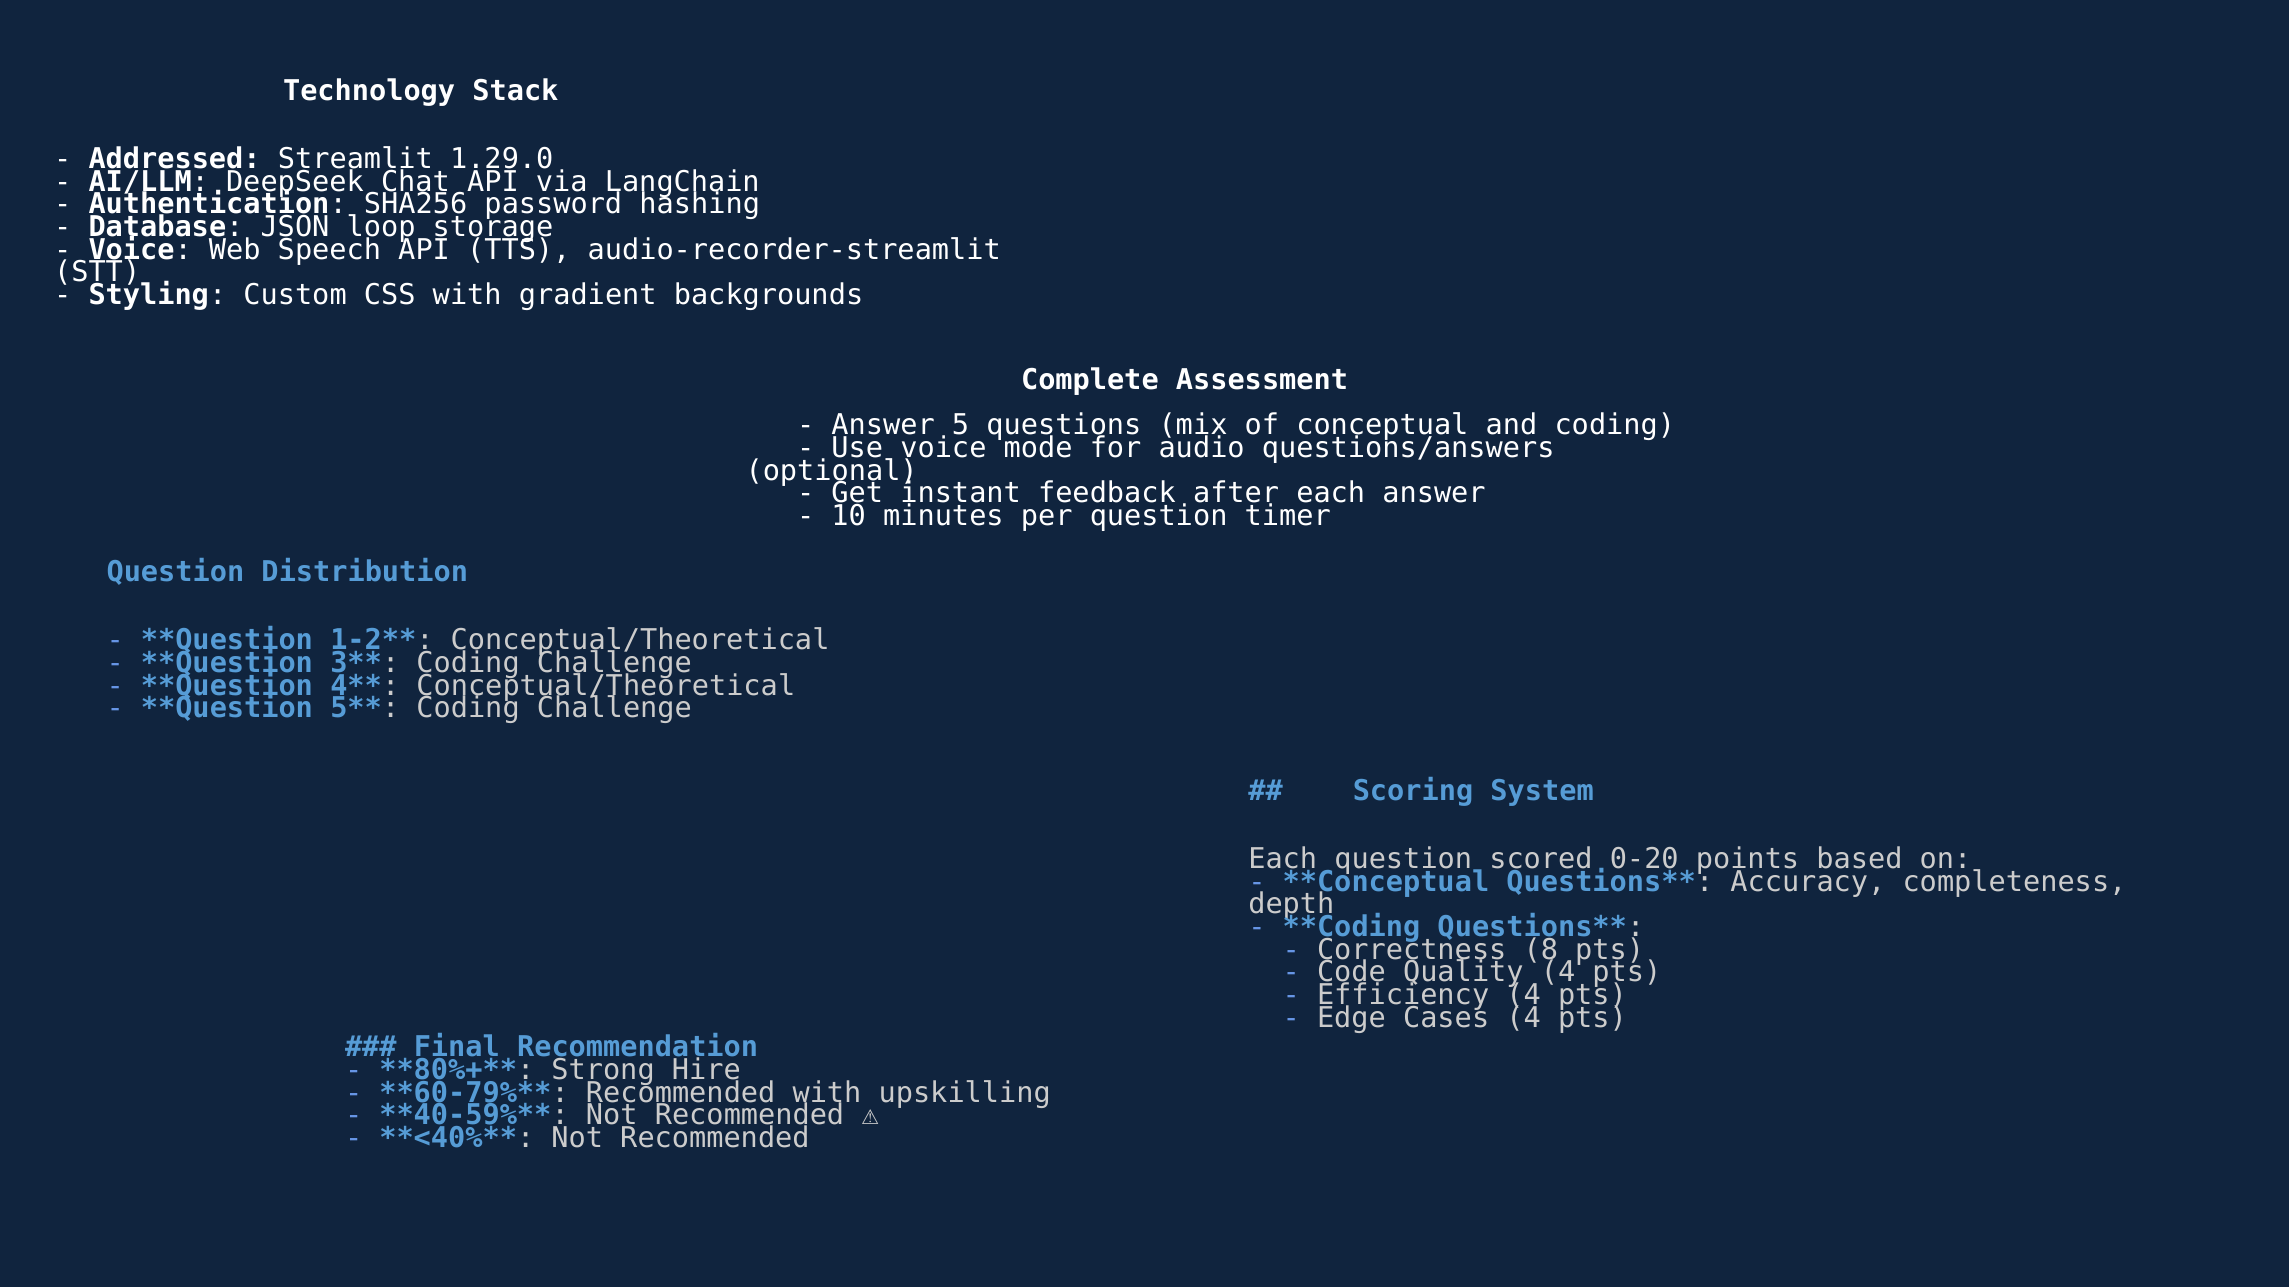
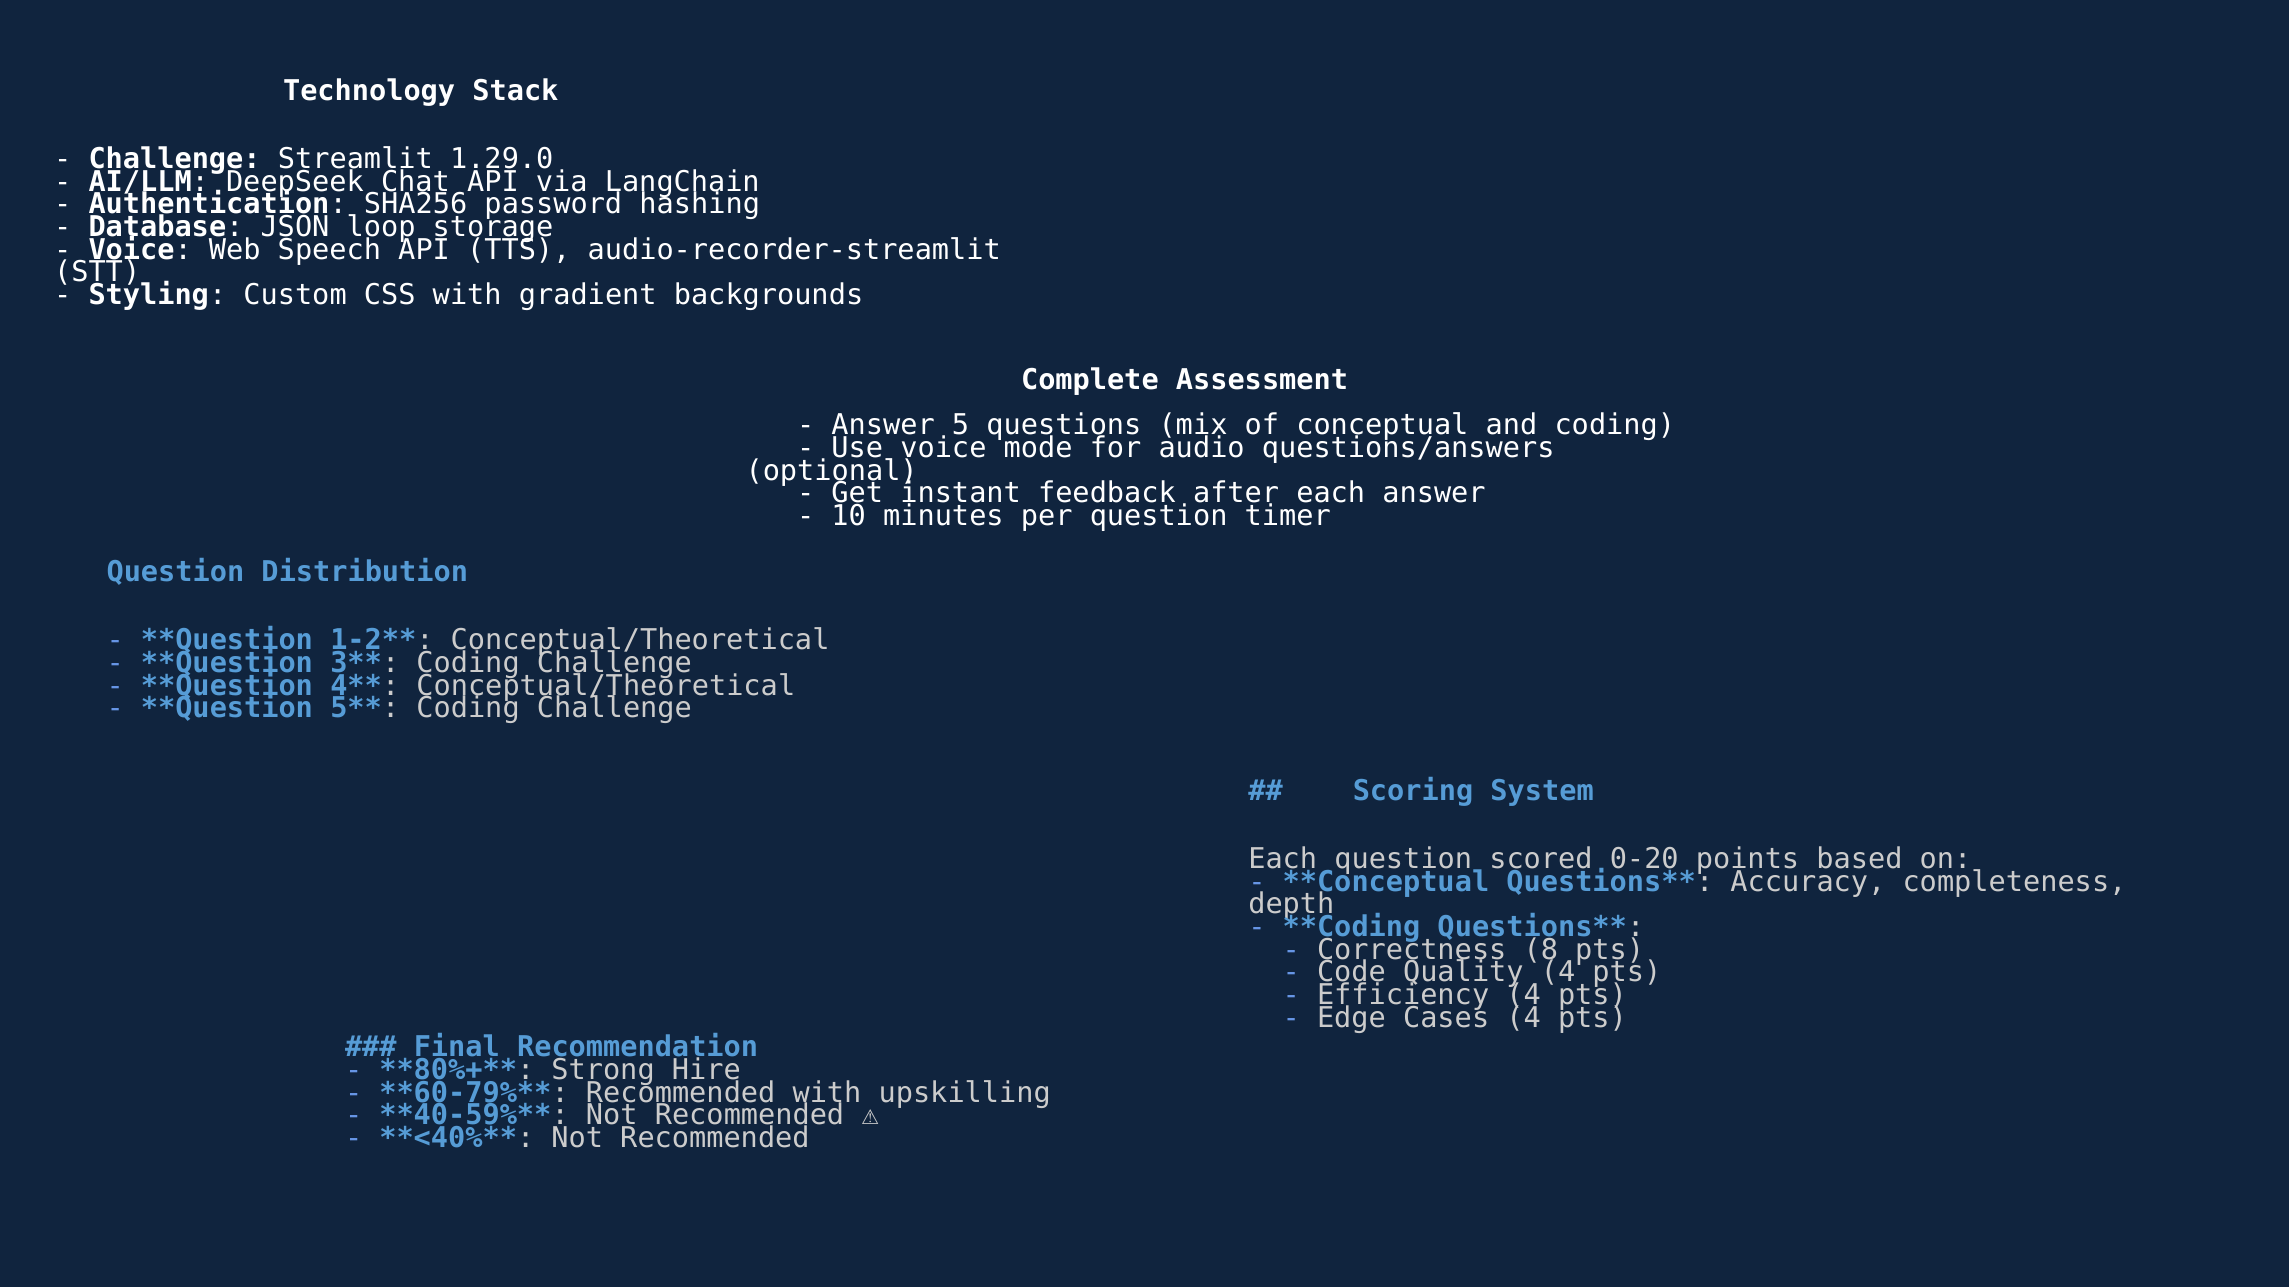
Addressed: Addressed -> Challenge (175, 159)
